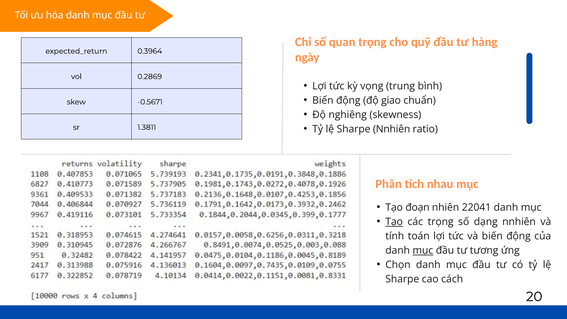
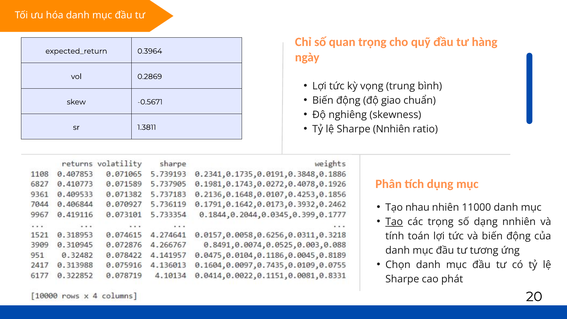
nhau: nhau -> dụng (440, 184)
đoạn: đoạn -> nhau (417, 207)
22041: 22041 -> 11000 (476, 207)
mục underline: present -> none (423, 250)
cách: cách -> phát (452, 279)
